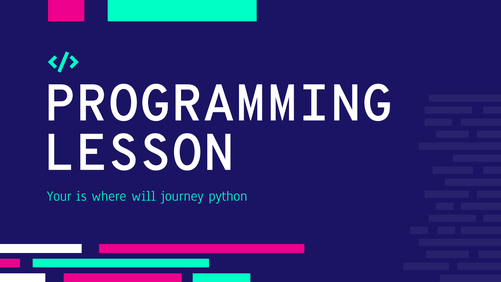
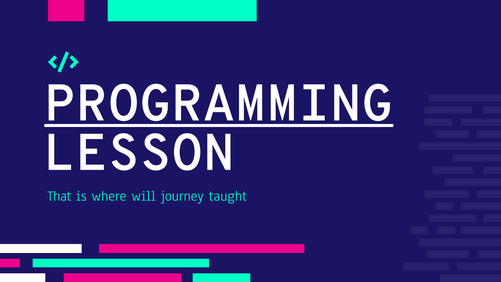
PROGRAMMING underline: none -> present (219, 103)
Your: Your -> That (59, 196)
python: python -> taught (228, 196)
